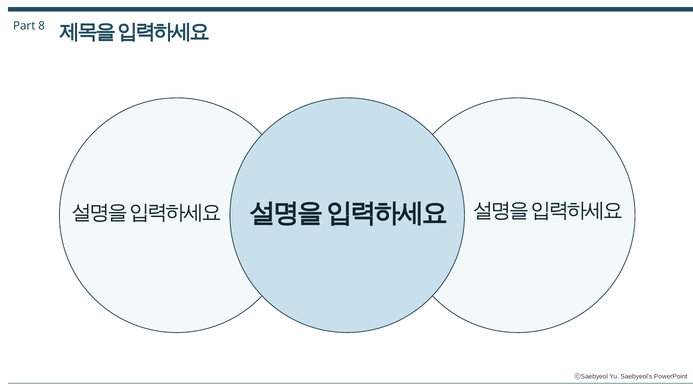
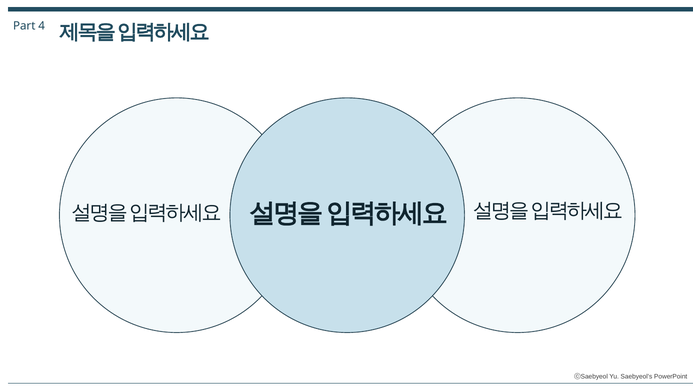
8: 8 -> 4 (42, 26)
